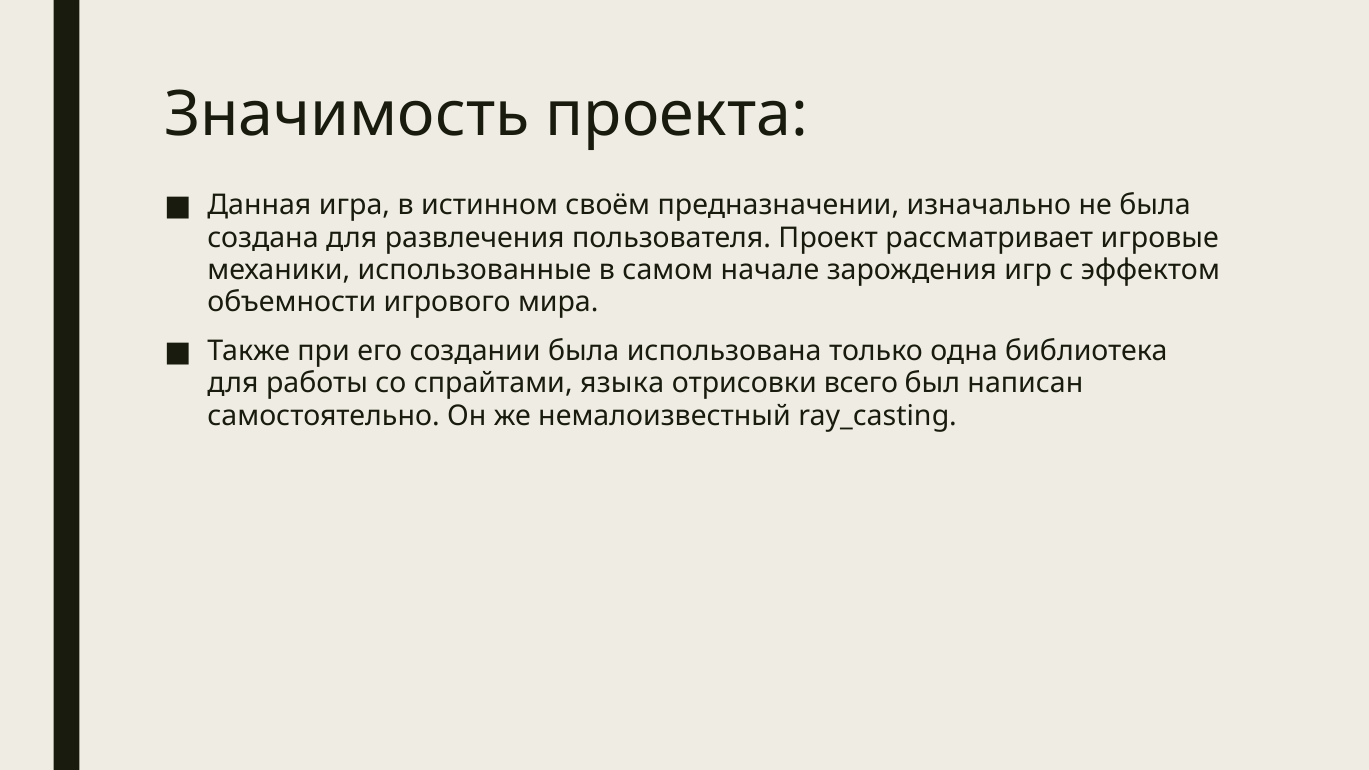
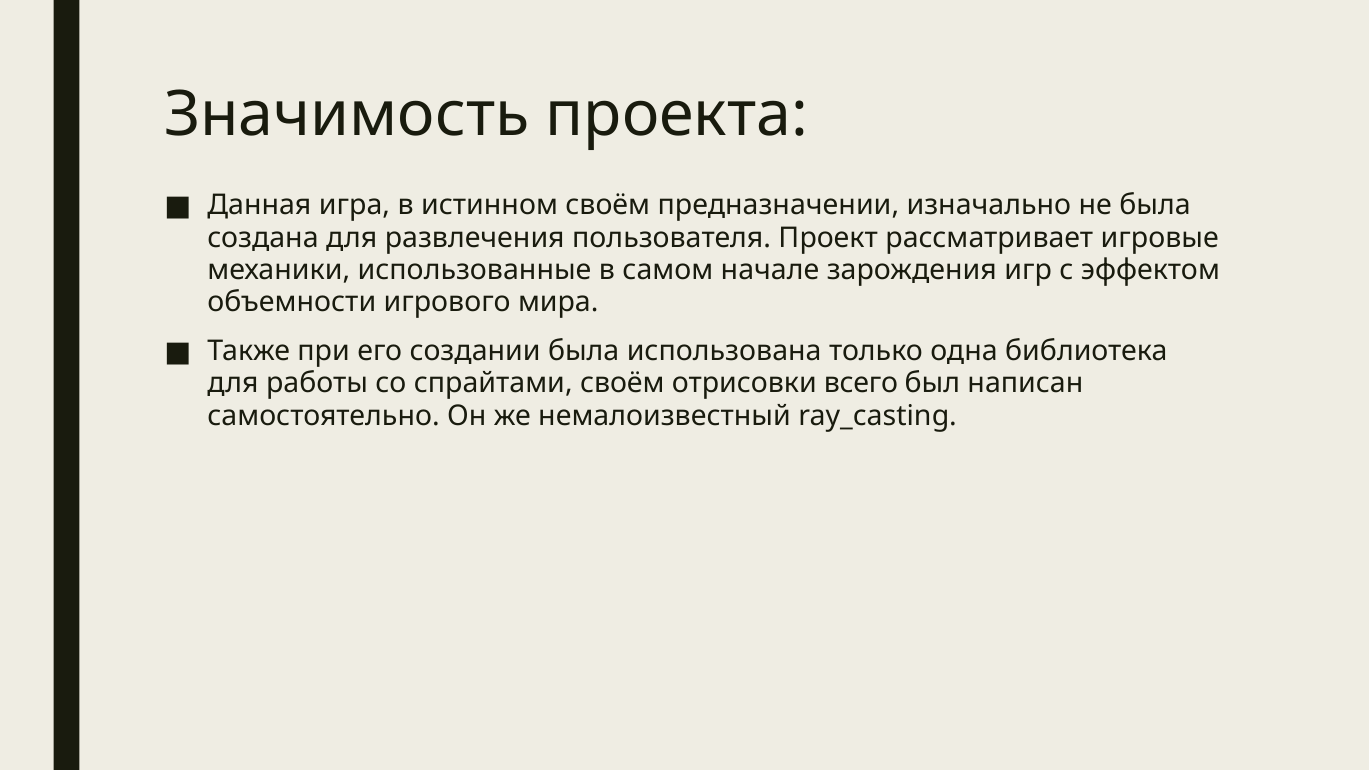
спрайтами языка: языка -> своём (622, 383)
